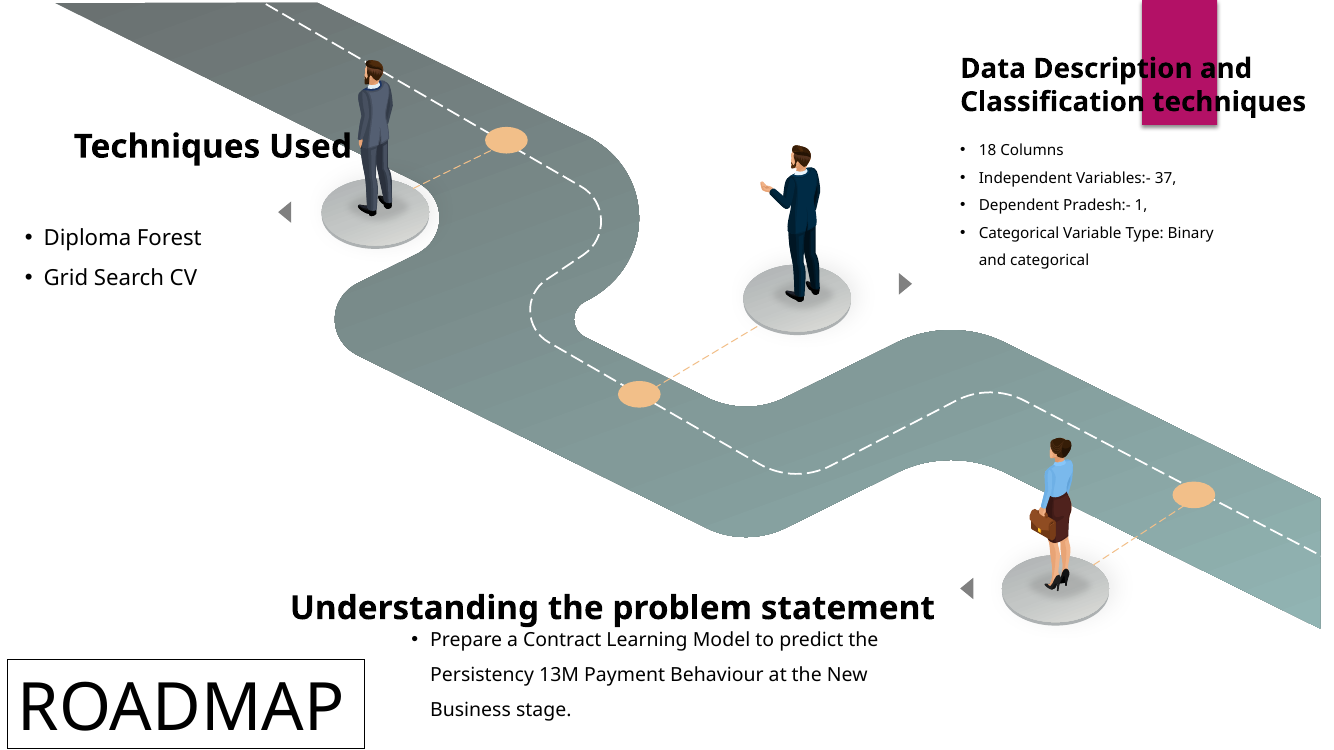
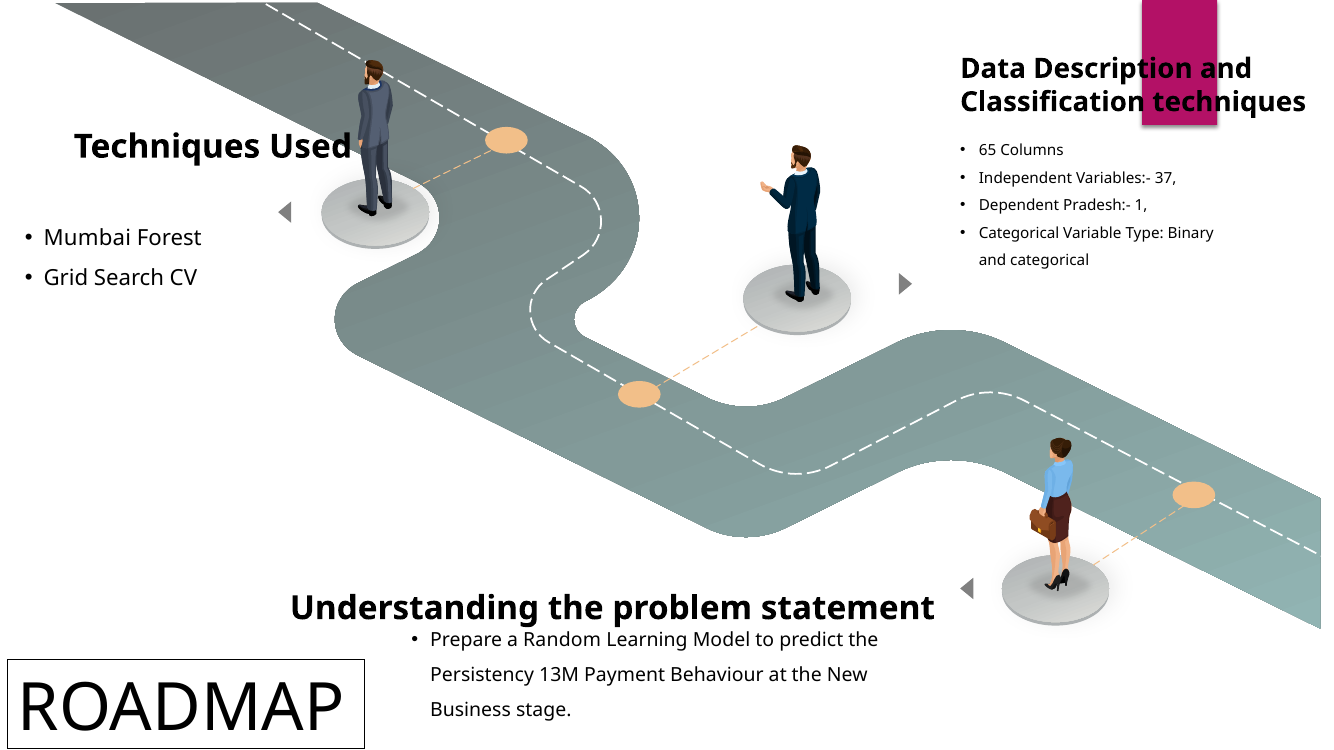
18: 18 -> 65 (988, 151)
Diploma: Diploma -> Mumbai (87, 238)
Contract: Contract -> Random (562, 640)
